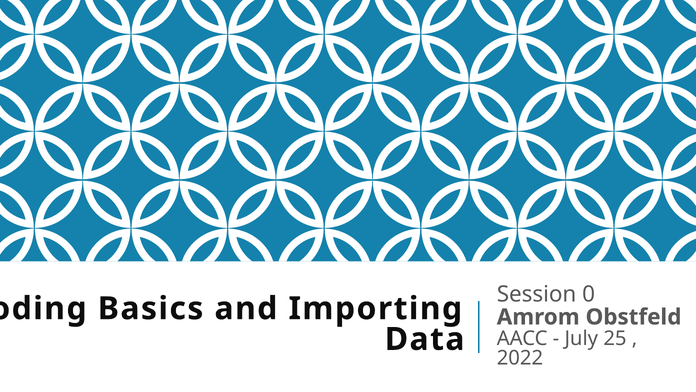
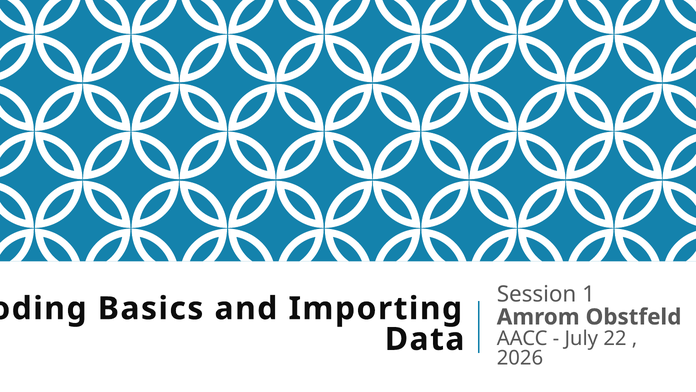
0: 0 -> 1 (589, 294)
25: 25 -> 22 (615, 338)
2022: 2022 -> 2026 (520, 358)
